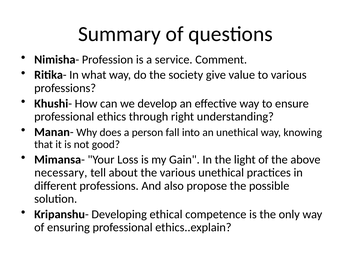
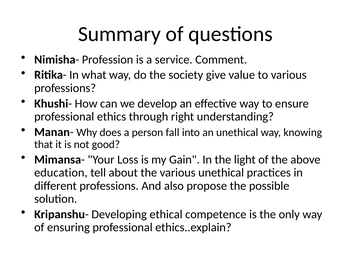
necessary: necessary -> education (61, 173)
